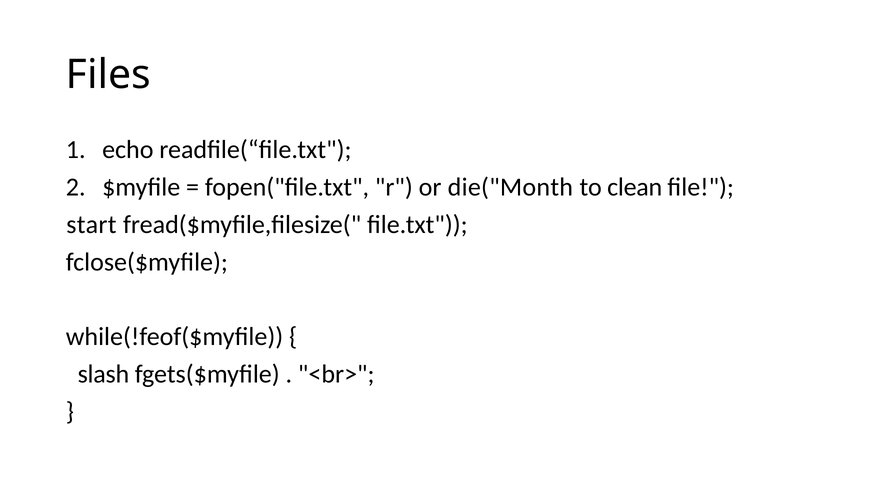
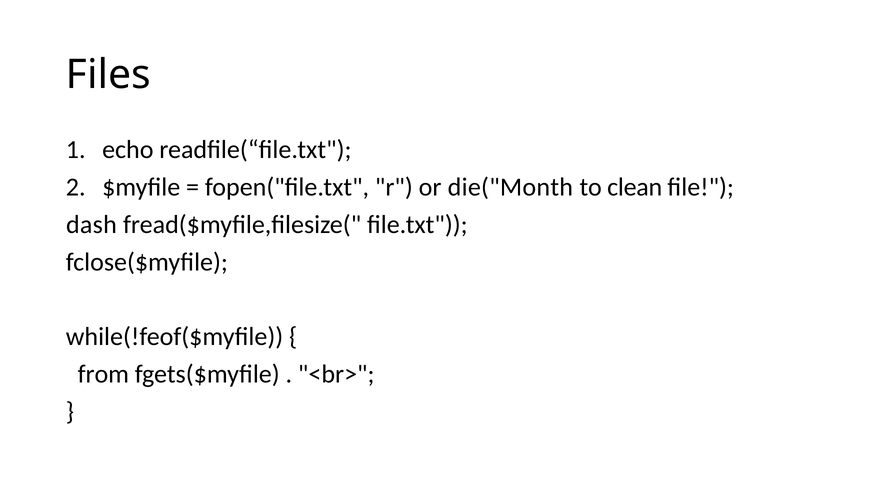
start: start -> dash (91, 225)
slash: slash -> from (103, 374)
